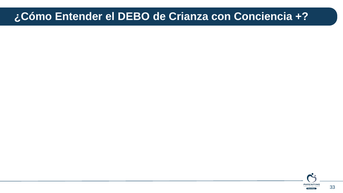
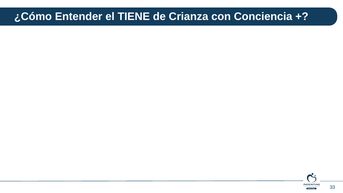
DEBO: DEBO -> TIENE (134, 16)
